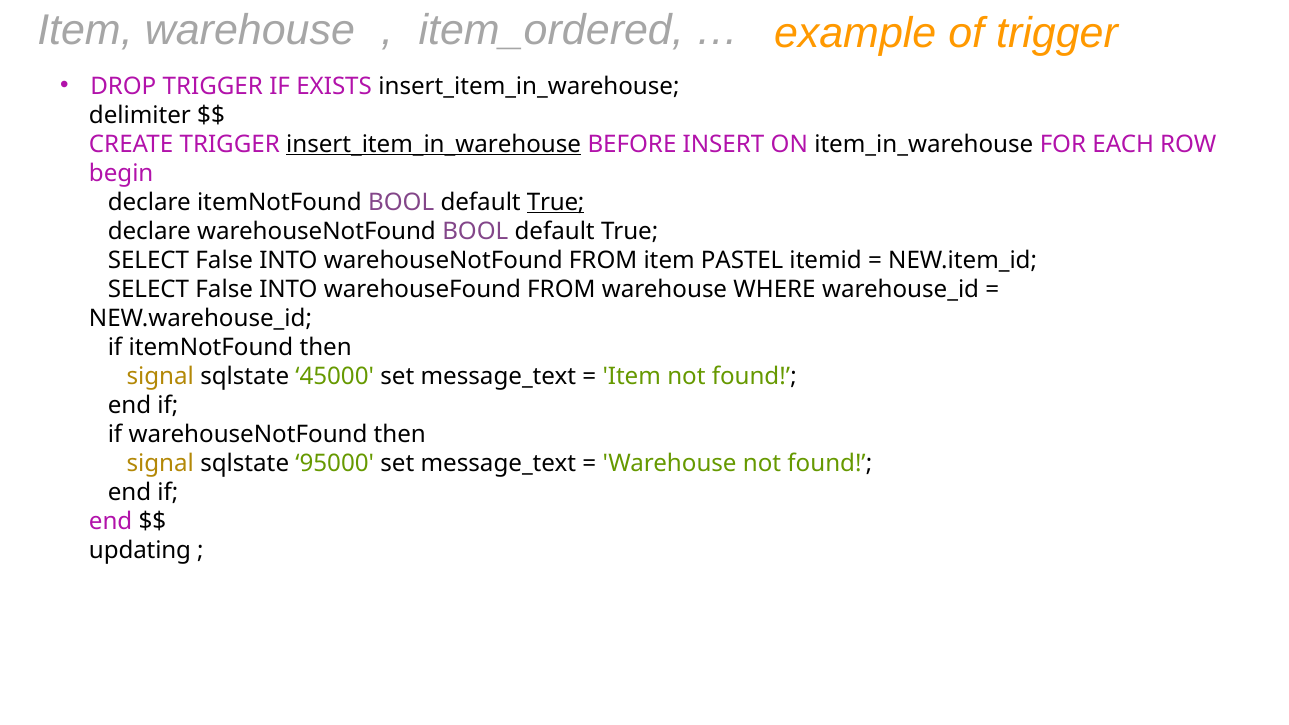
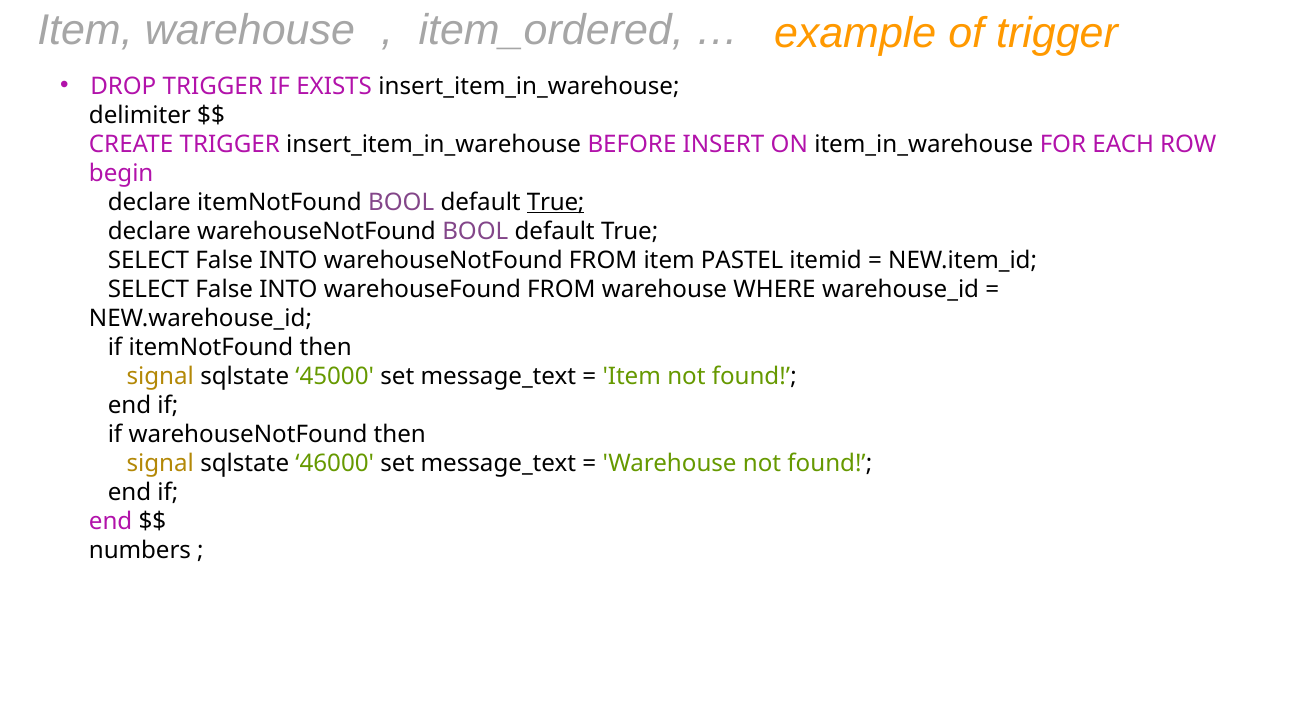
insert_item_in_warehouse underline: present -> none (434, 144)
95000: 95000 -> 46000 (335, 463)
updating: updating -> numbers (140, 550)
